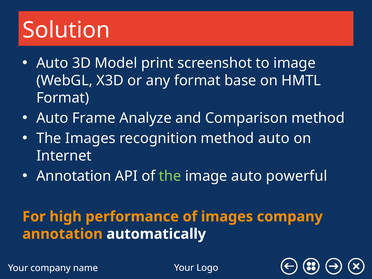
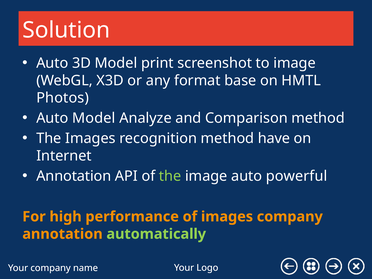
Format: Format -> Photos (63, 98)
Auto Frame: Frame -> Model (94, 118)
method auto: auto -> have (274, 138)
automatically colour: white -> light green (156, 234)
